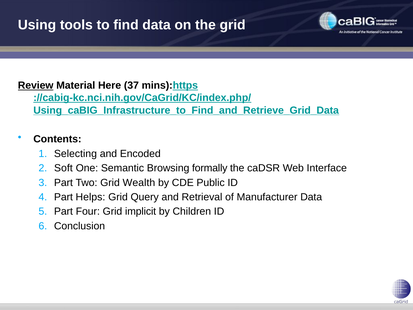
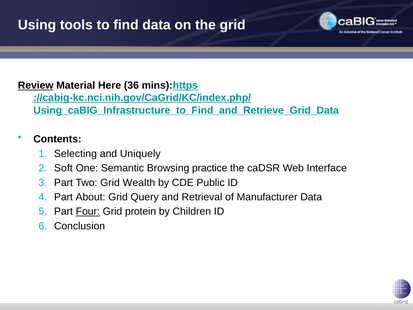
37: 37 -> 36 (131, 85)
Encoded: Encoded -> Uniquely (140, 154)
formally: formally -> practice (210, 168)
Helps: Helps -> About (91, 197)
Four underline: none -> present (88, 211)
implicit: implicit -> protein (141, 211)
